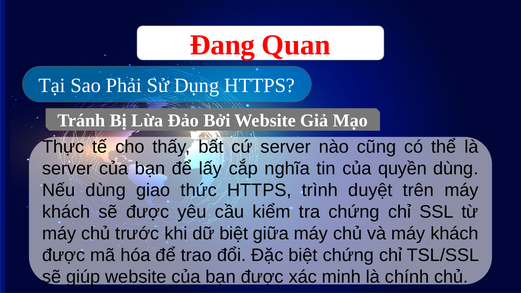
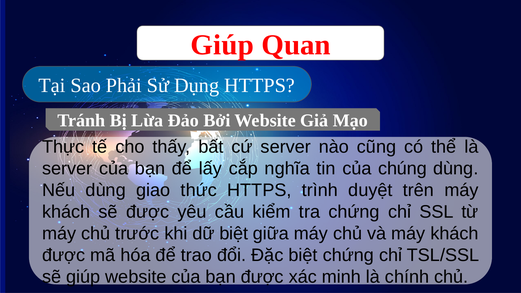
Đang: Đang -> Giúp (222, 45)
quyền: quyền -> chúng (402, 169)
